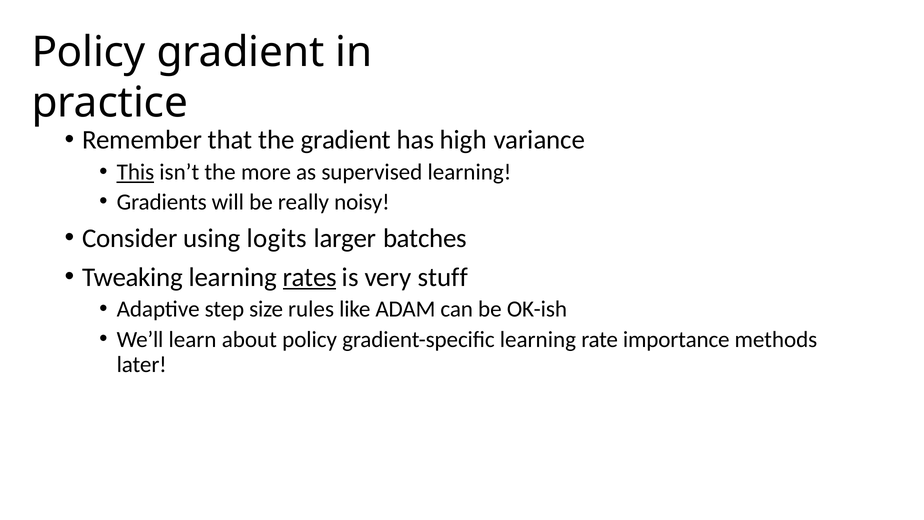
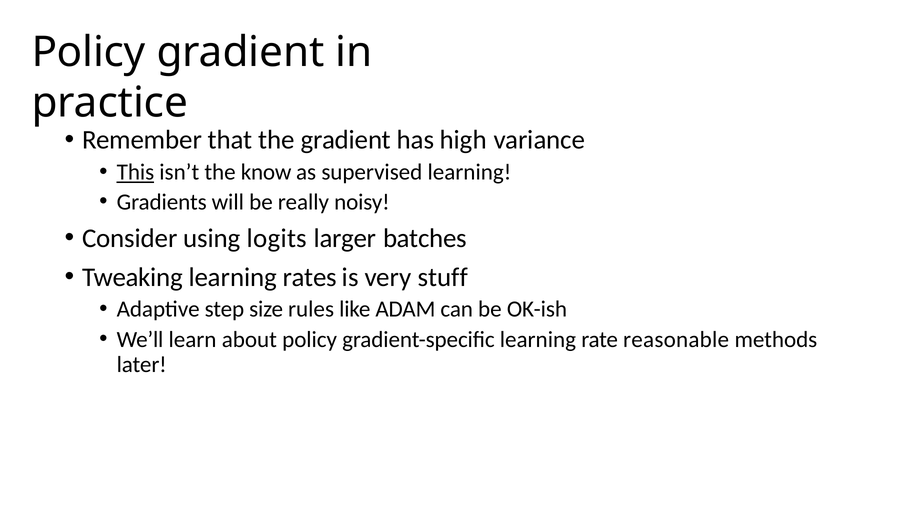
more: more -> know (266, 172)
rates underline: present -> none (310, 277)
importance: importance -> reasonable (676, 339)
